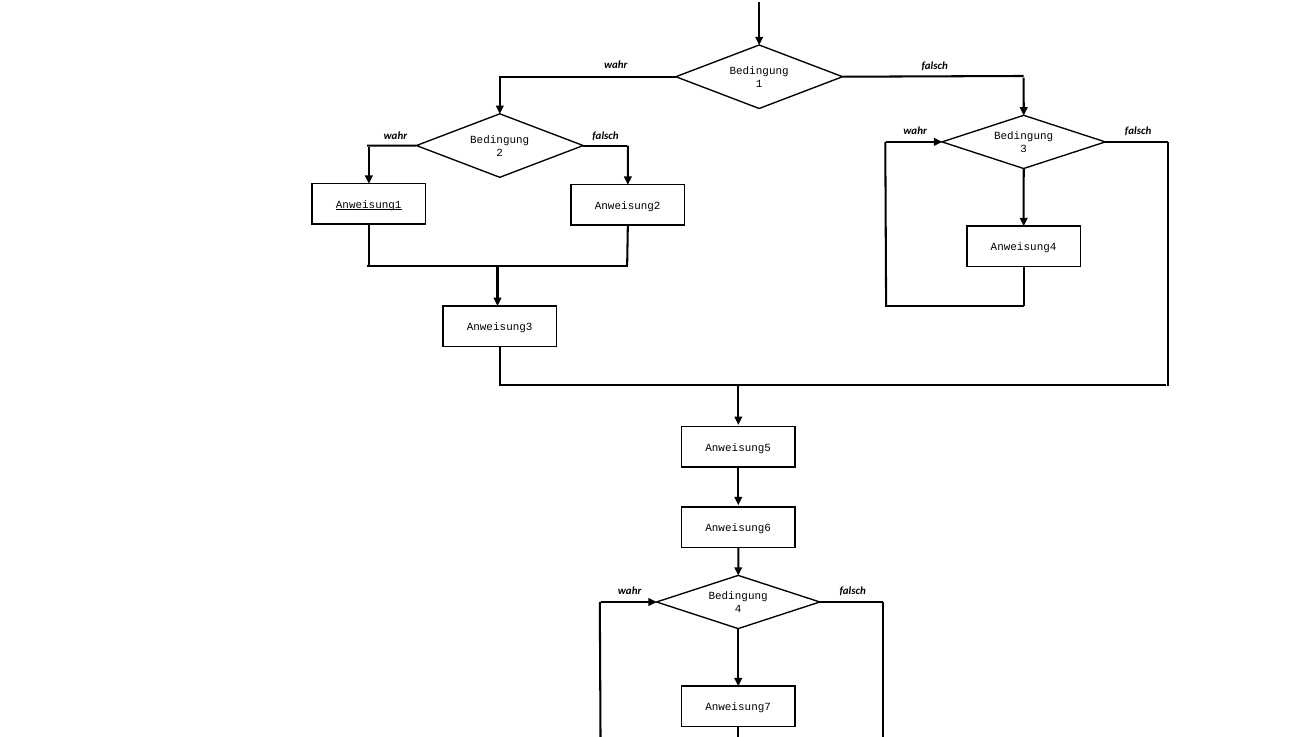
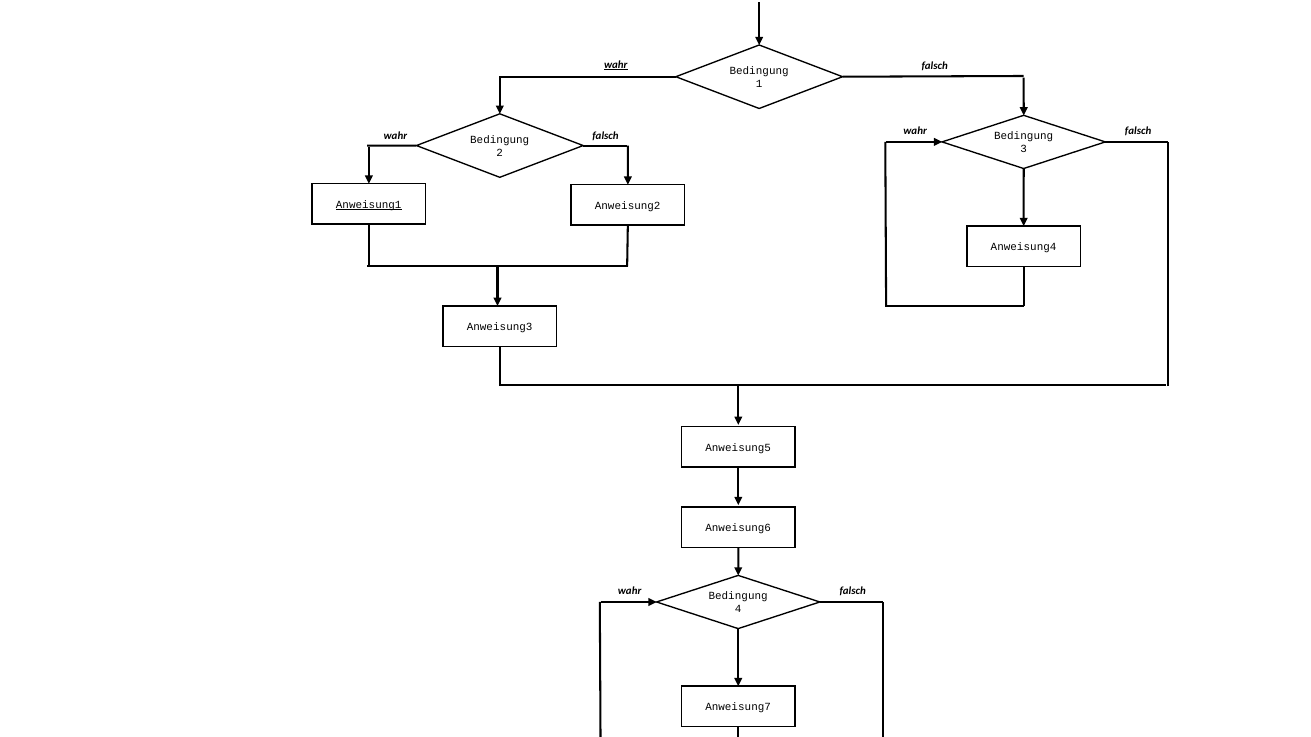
wahr underline: none -> present (616, 65)
